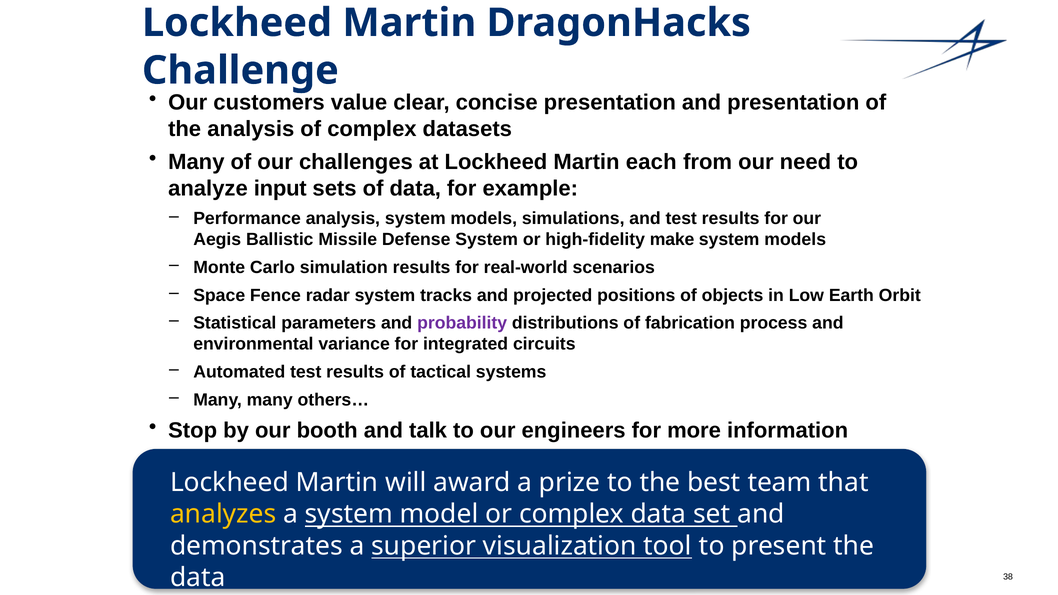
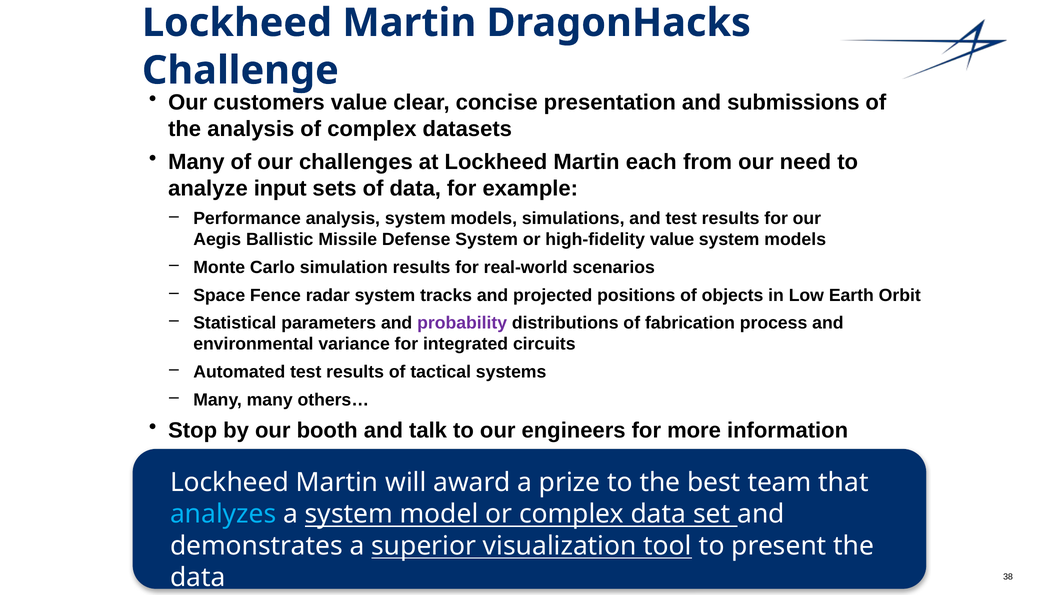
and presentation: presentation -> submissions (793, 102)
high-fidelity make: make -> value (672, 240)
analyzes colour: yellow -> light blue (223, 514)
